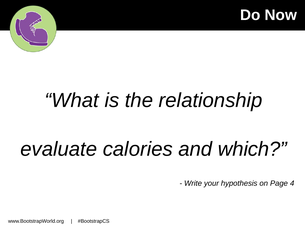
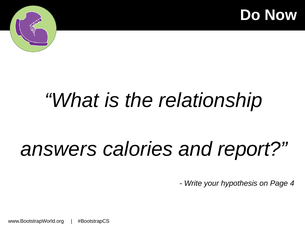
evaluate: evaluate -> answers (59, 149)
which: which -> report (252, 149)
